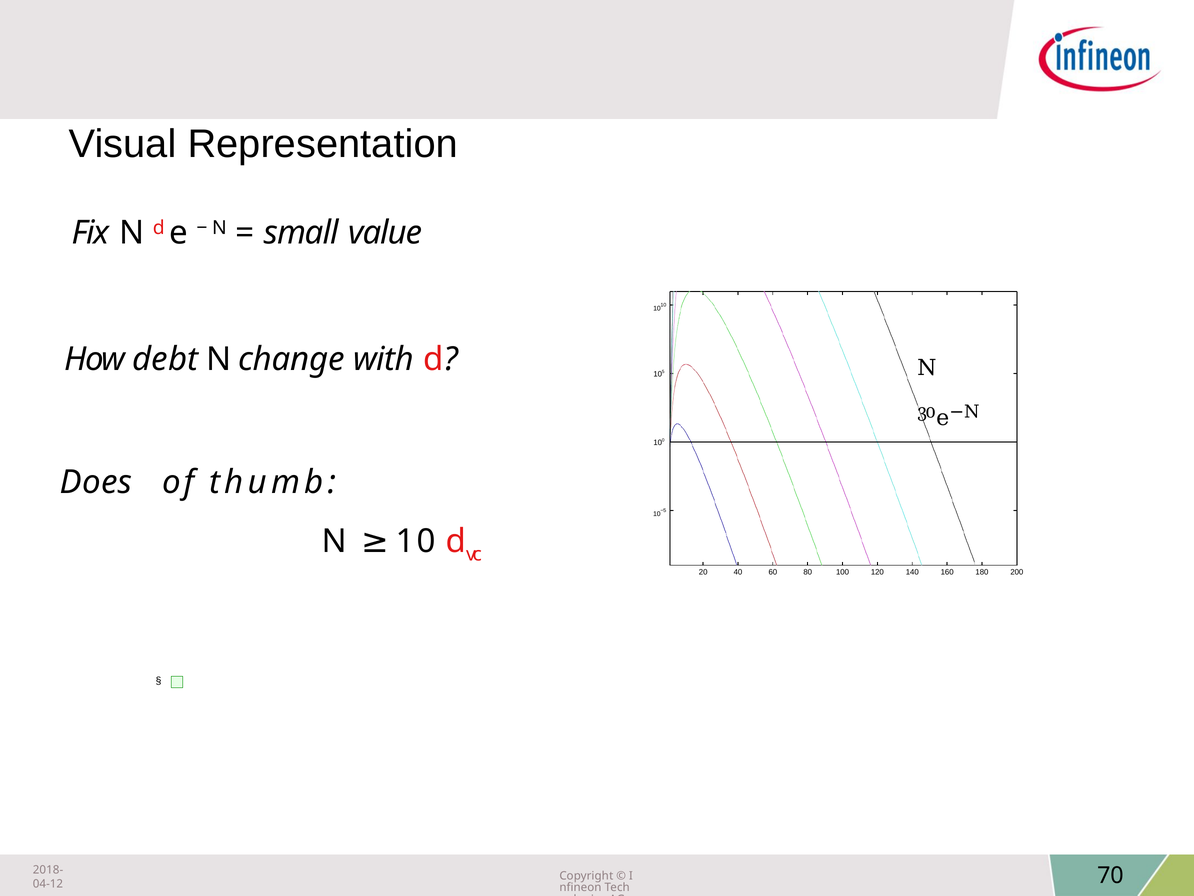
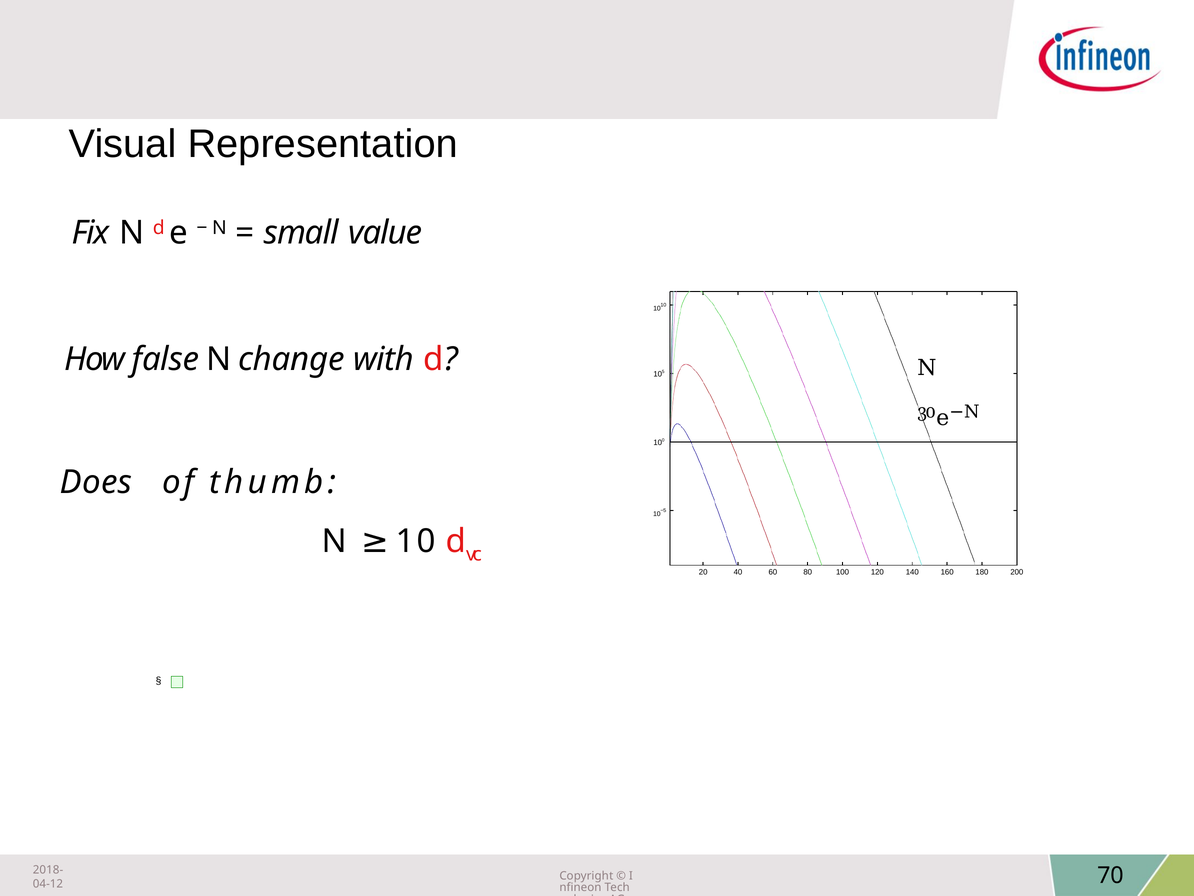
debt: debt -> false (165, 359)
